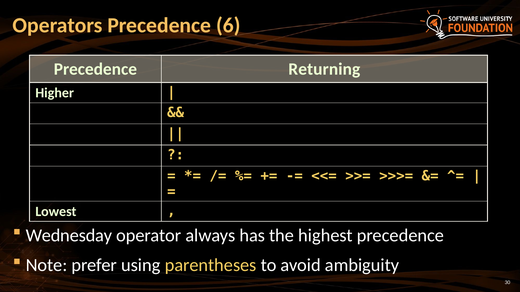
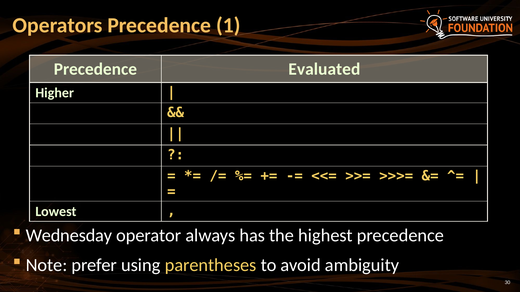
6: 6 -> 1 (228, 25)
Returning: Returning -> Evaluated (324, 69)
